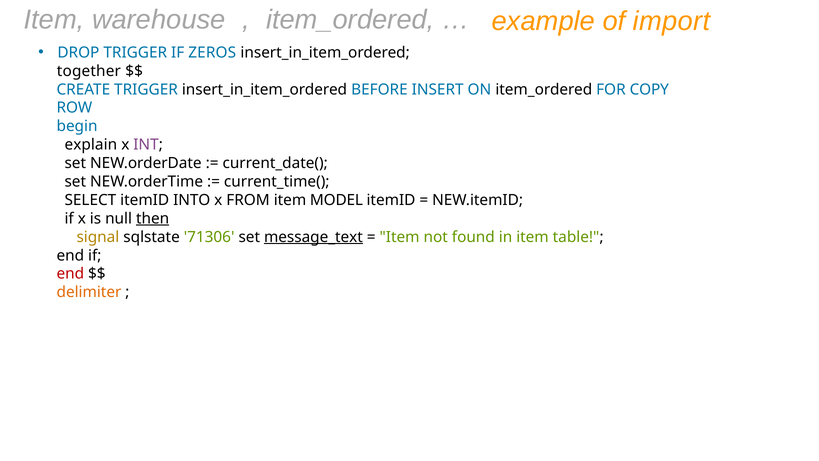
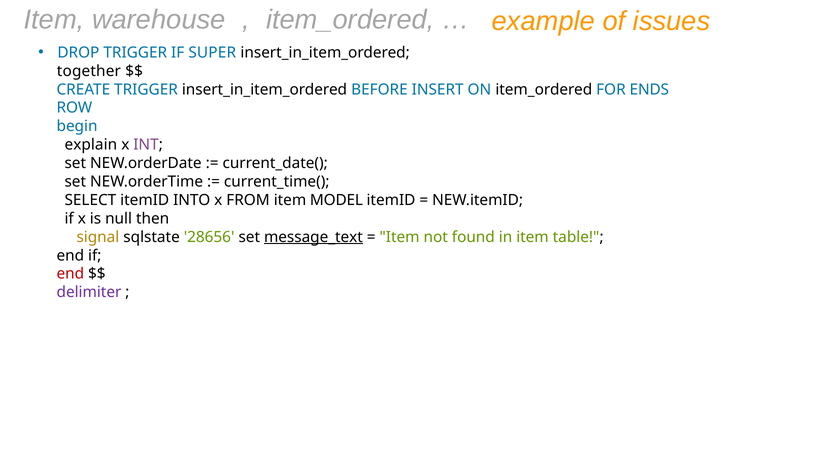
import: import -> issues (672, 21)
ZEROS: ZEROS -> SUPER (212, 53)
COPY: COPY -> ENDS (649, 89)
then underline: present -> none (153, 218)
71306: 71306 -> 28656 (209, 237)
delimiter colour: orange -> purple (89, 292)
